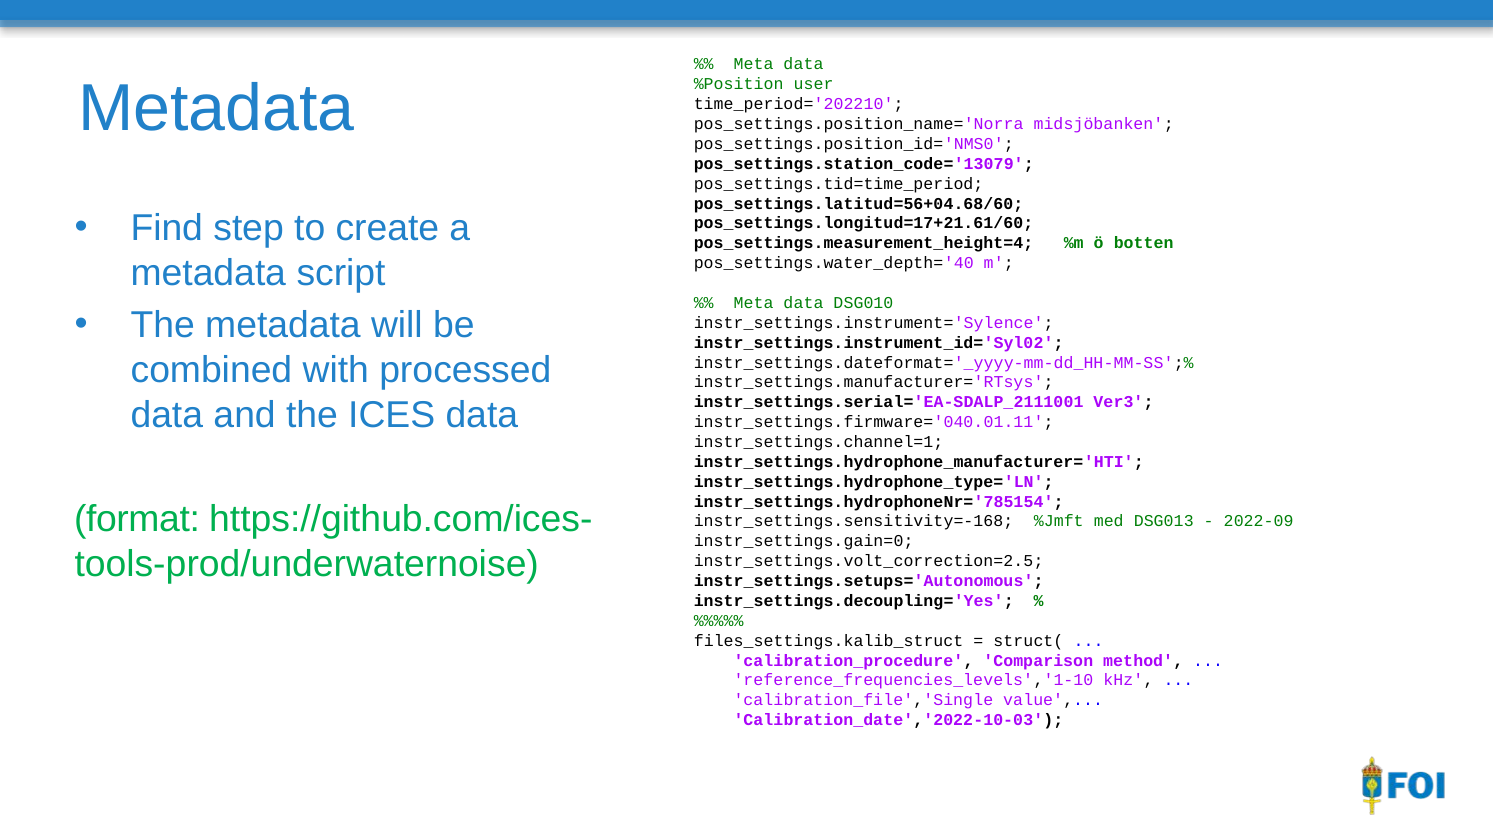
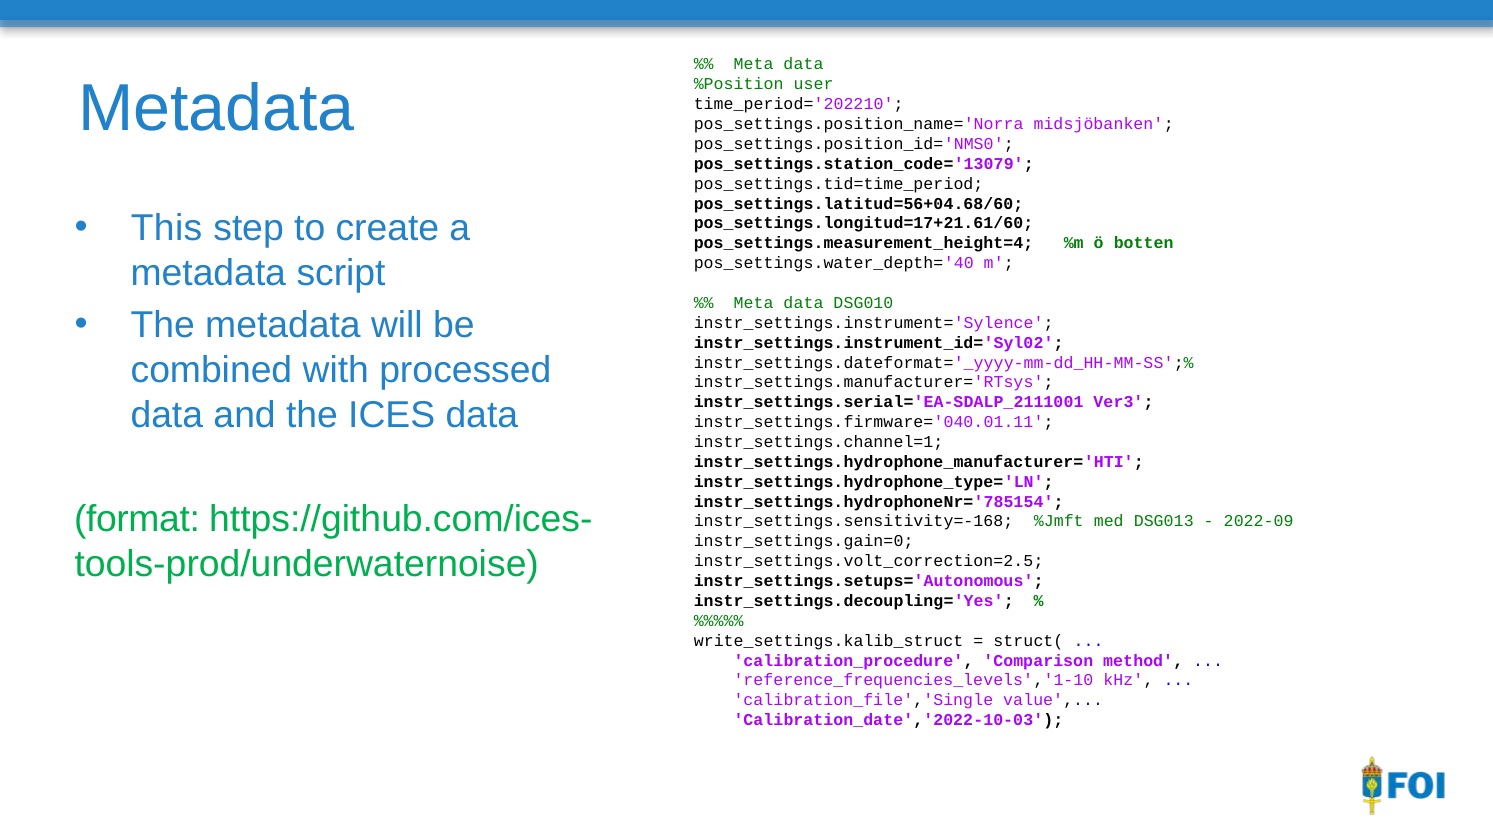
Find: Find -> This (167, 228)
files_settings.kalib_struct: files_settings.kalib_struct -> write_settings.kalib_struct (829, 641)
